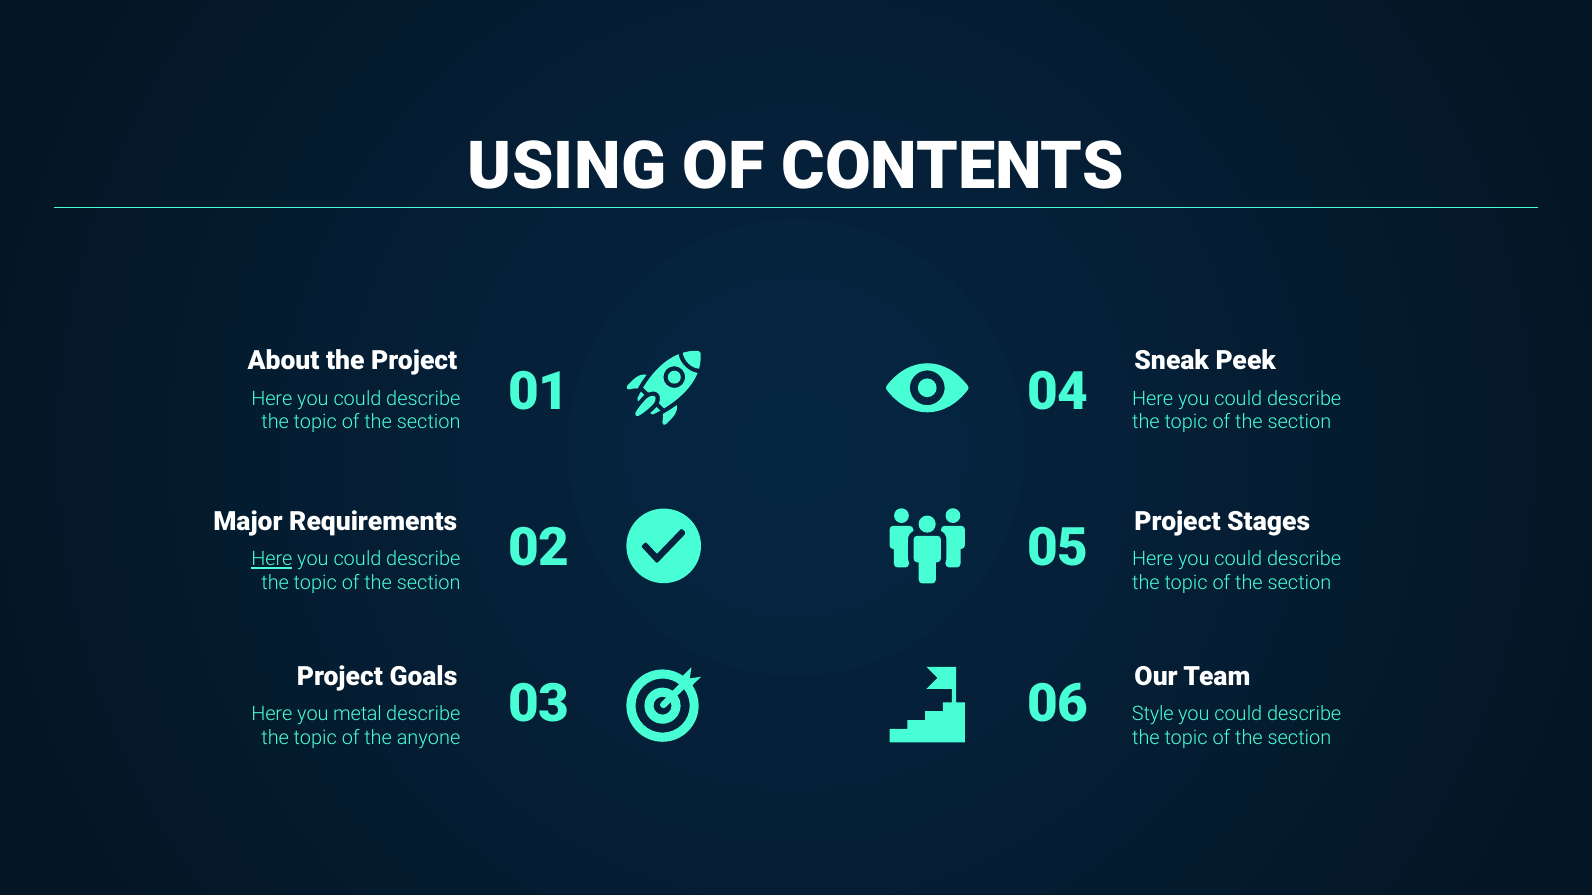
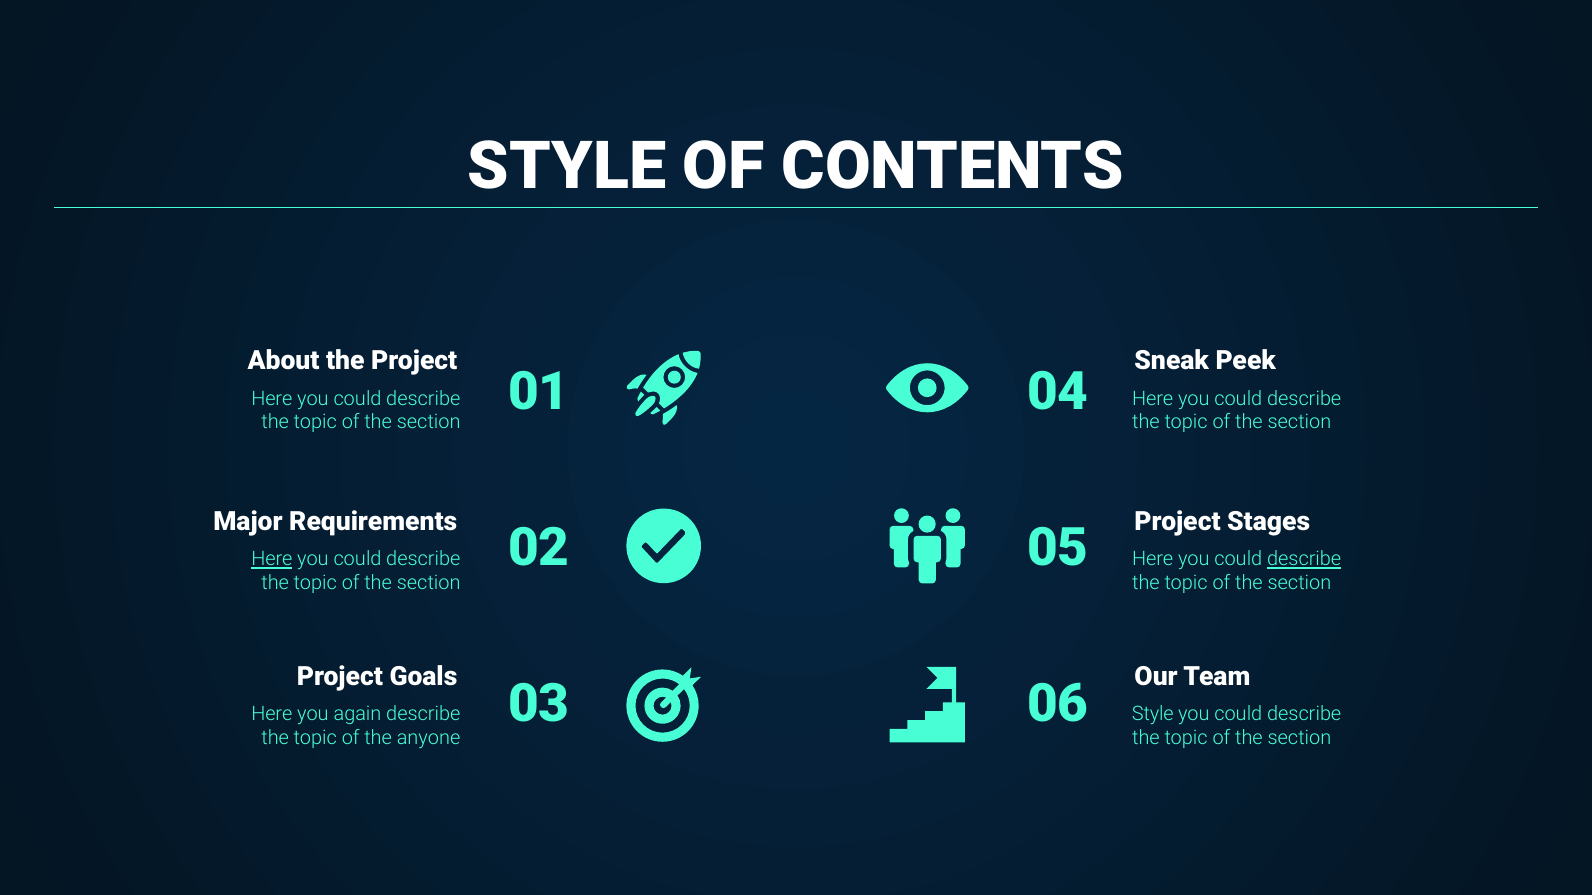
USING: USING -> STYLE (567, 167)
describe underline: none -> present (1304, 560)
metal: metal -> again (357, 714)
